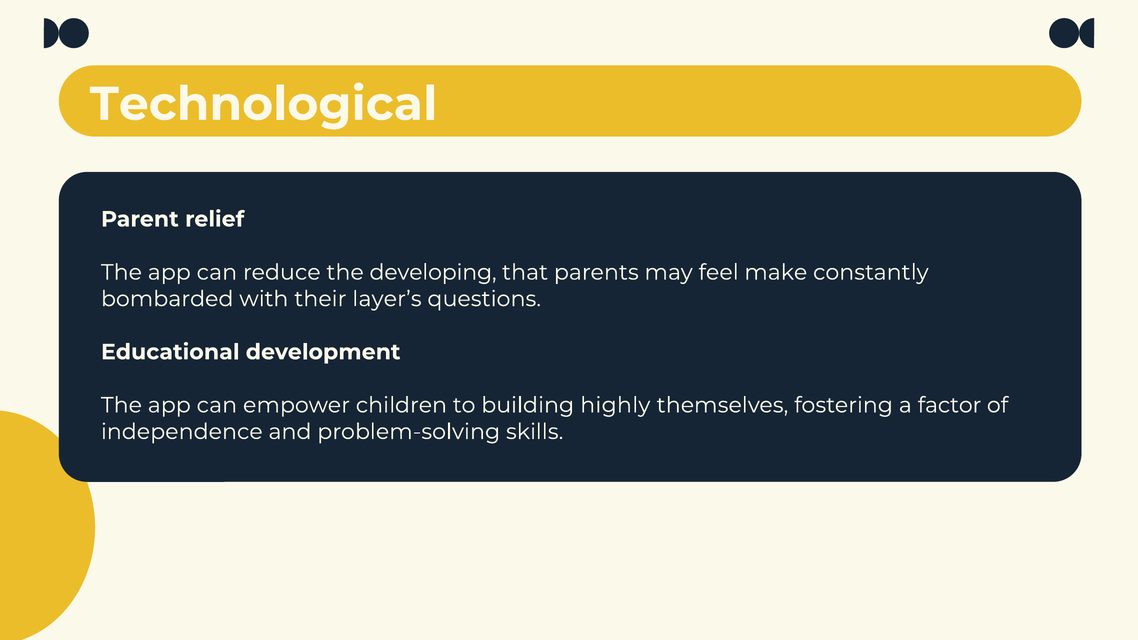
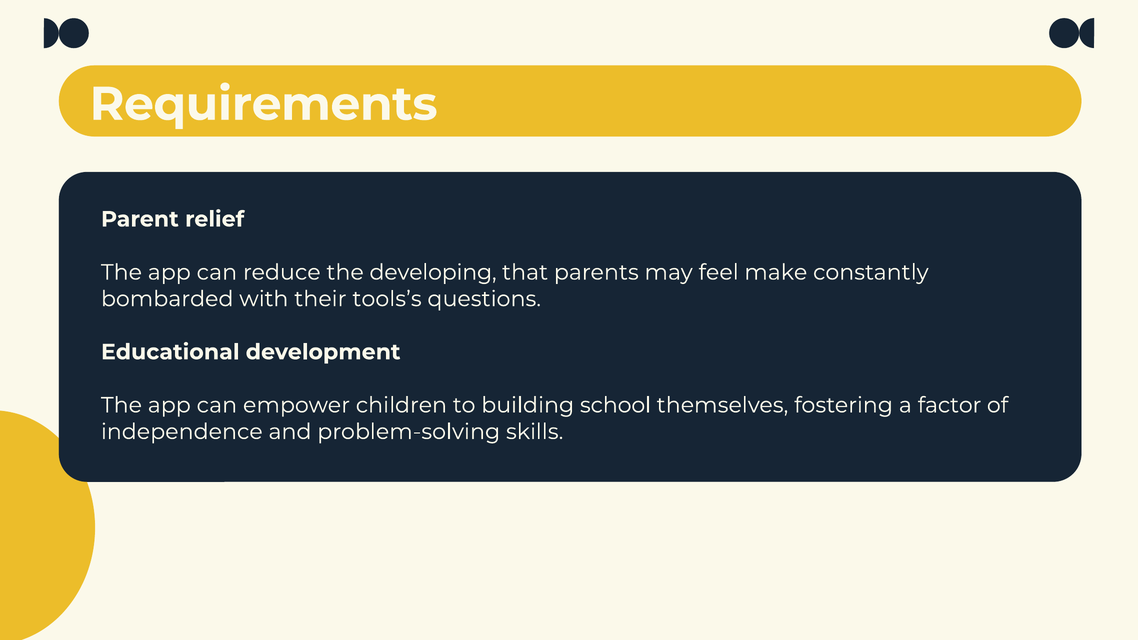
Technological: Technological -> Requirements (264, 104)
layer’s: layer’s -> tools’s (387, 299)
highly: highly -> school (615, 405)
